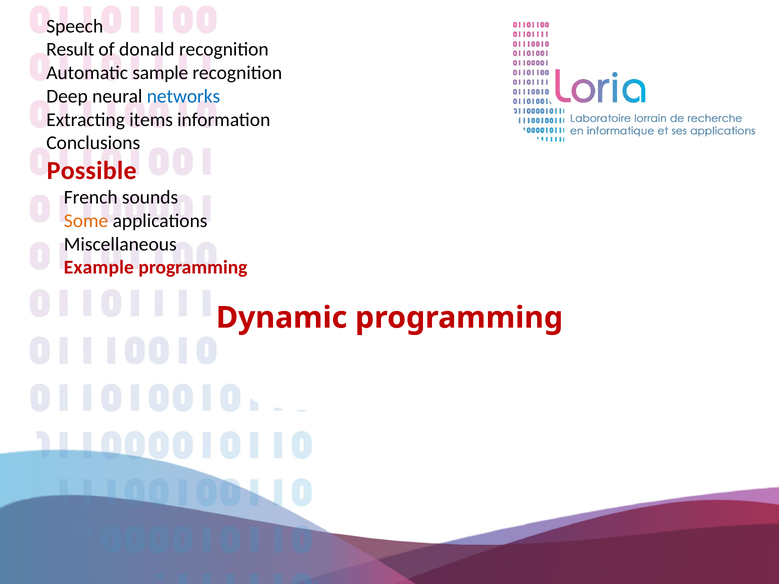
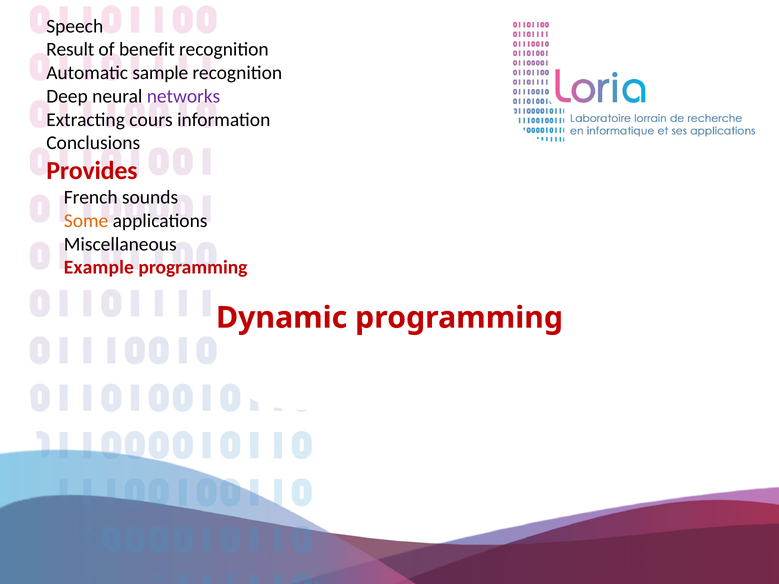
donald: donald -> benefit (147, 50)
networks colour: blue -> purple (184, 96)
items: items -> cours (151, 120)
Possible: Possible -> Provides (92, 171)
